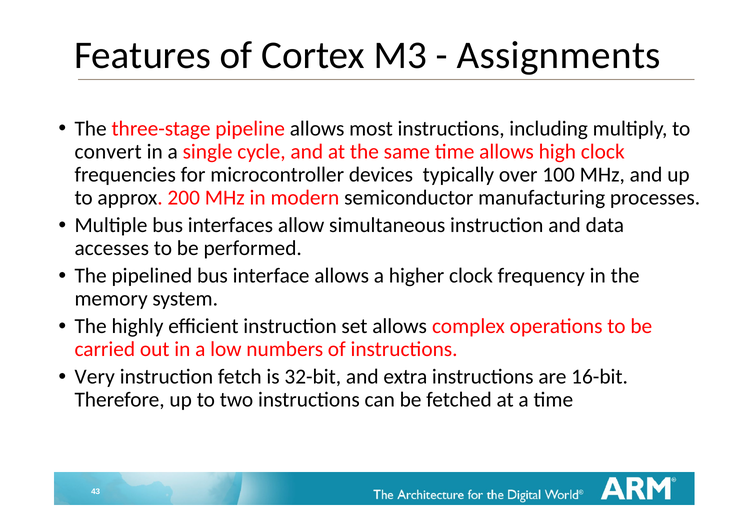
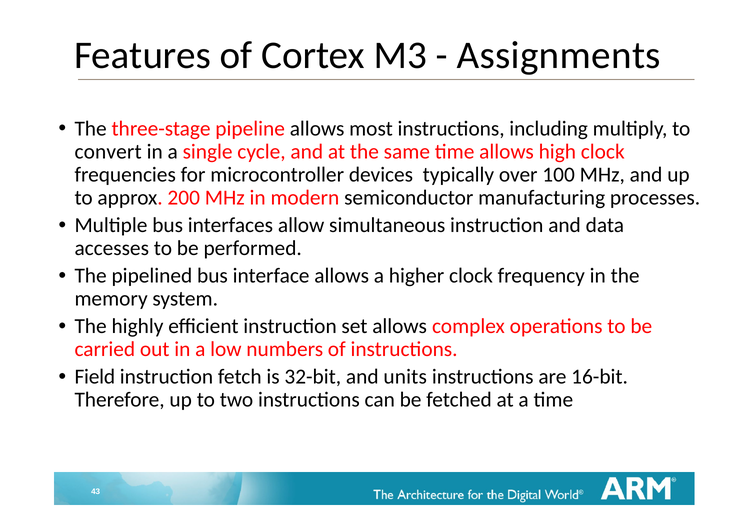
Very: Very -> Field (95, 377)
extra: extra -> units (405, 377)
